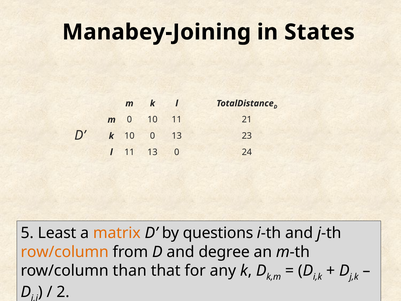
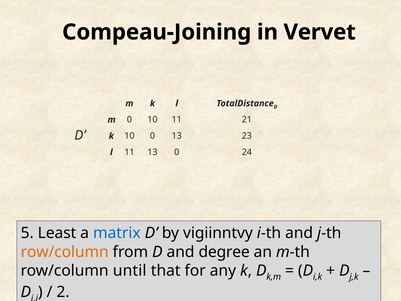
Manabey-Joining: Manabey-Joining -> Compeau-Joining (157, 32)
States: States -> Vervet (320, 32)
matrix colour: orange -> blue (117, 233)
questions: questions -> vigiinntvy (218, 233)
than: than -> until (130, 270)
